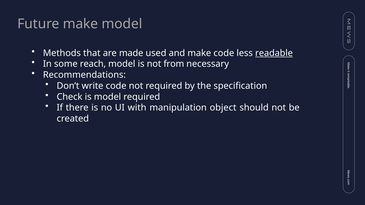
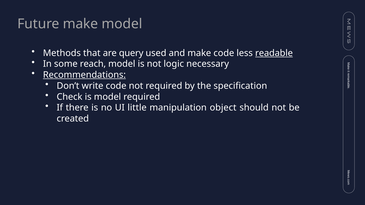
made: made -> query (131, 53)
from: from -> logic (174, 64)
Recommendations underline: none -> present (84, 75)
with: with -> little (137, 108)
